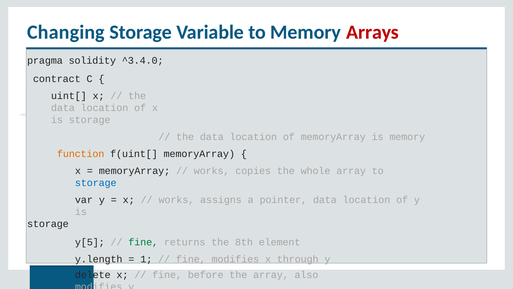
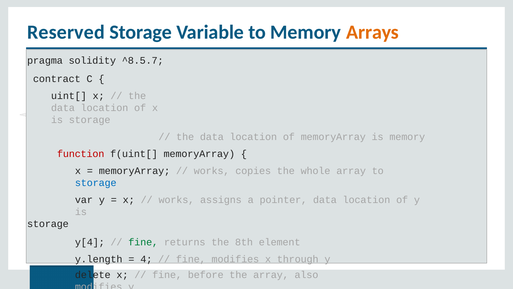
Changing: Changing -> Reserved (66, 32)
Arrays colour: red -> orange (373, 32)
^3.4.0: ^3.4.0 -> ^8.5.7 (143, 60)
function colour: orange -> red (81, 154)
y[5: y[5 -> y[4 (90, 242)
1: 1 -> 4 (146, 259)
